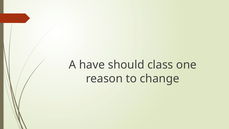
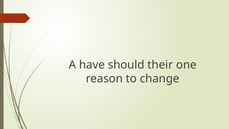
class: class -> their (160, 65)
